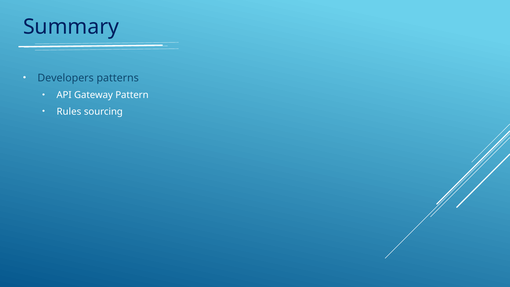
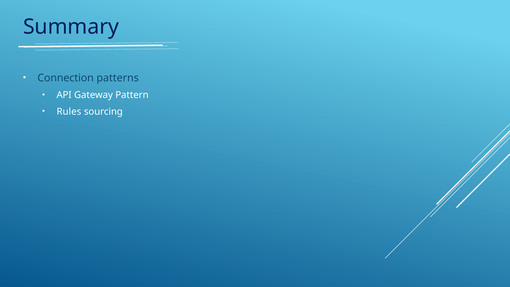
Developers: Developers -> Connection (66, 78)
